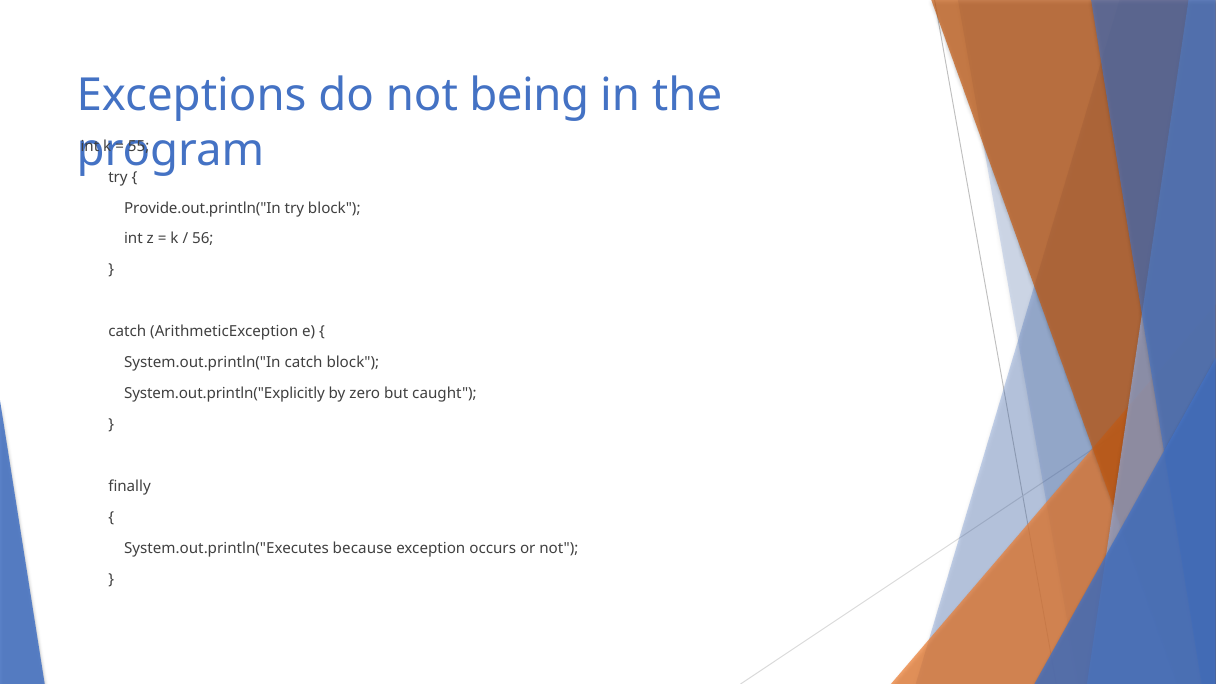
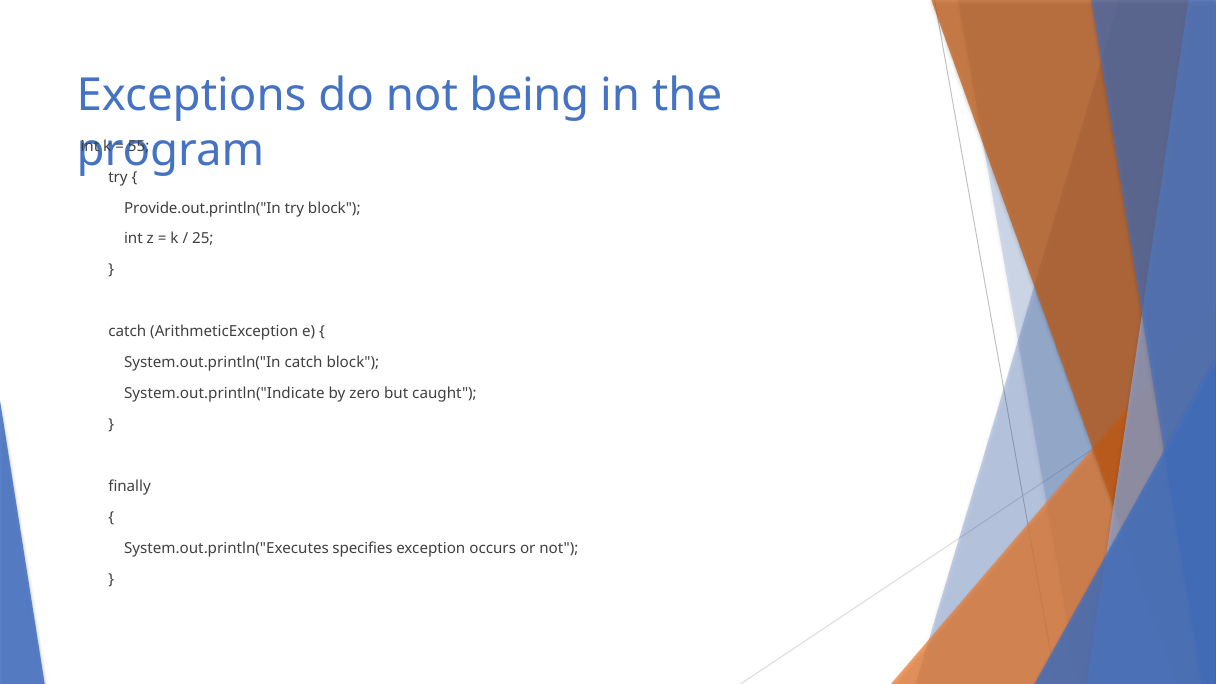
56: 56 -> 25 (203, 239)
System.out.println("Explicitly: System.out.println("Explicitly -> System.out.println("Indicate (224, 393)
because: because -> specifies (363, 548)
